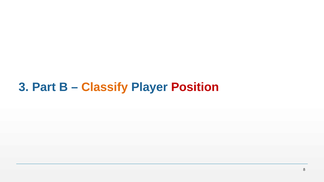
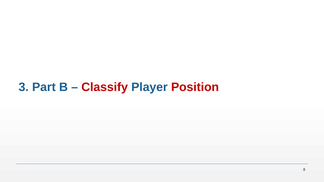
Classify colour: orange -> red (105, 87)
